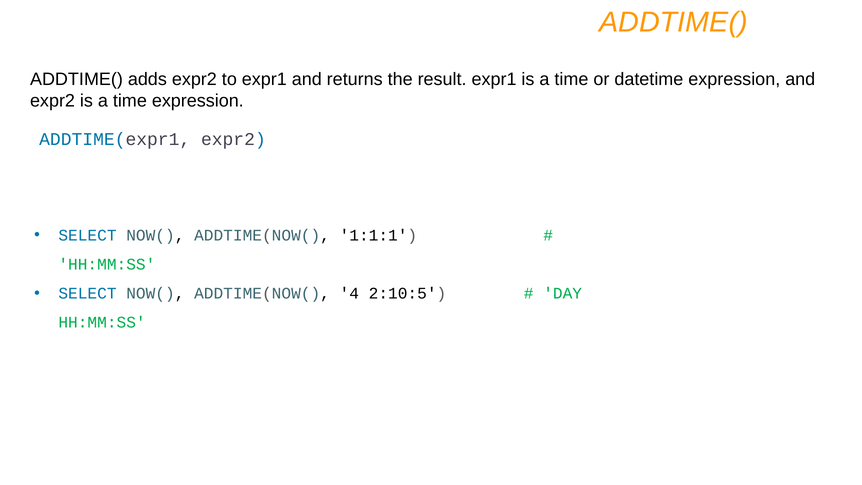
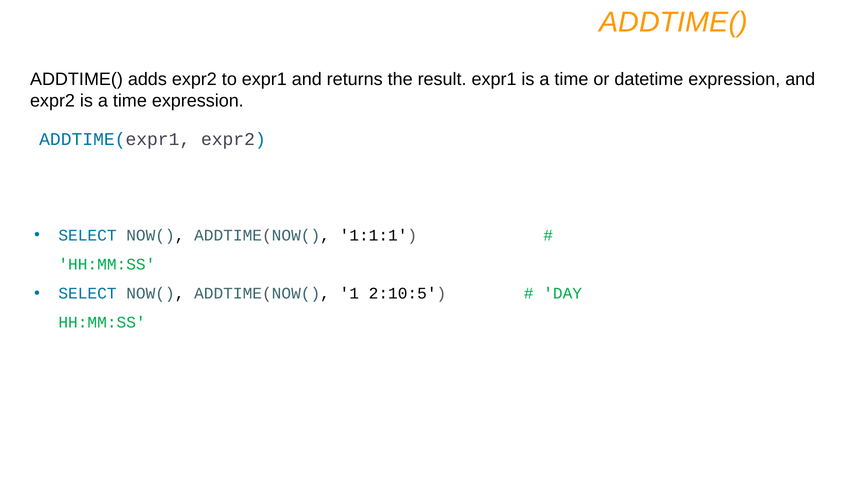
4: 4 -> 1 (349, 293)
